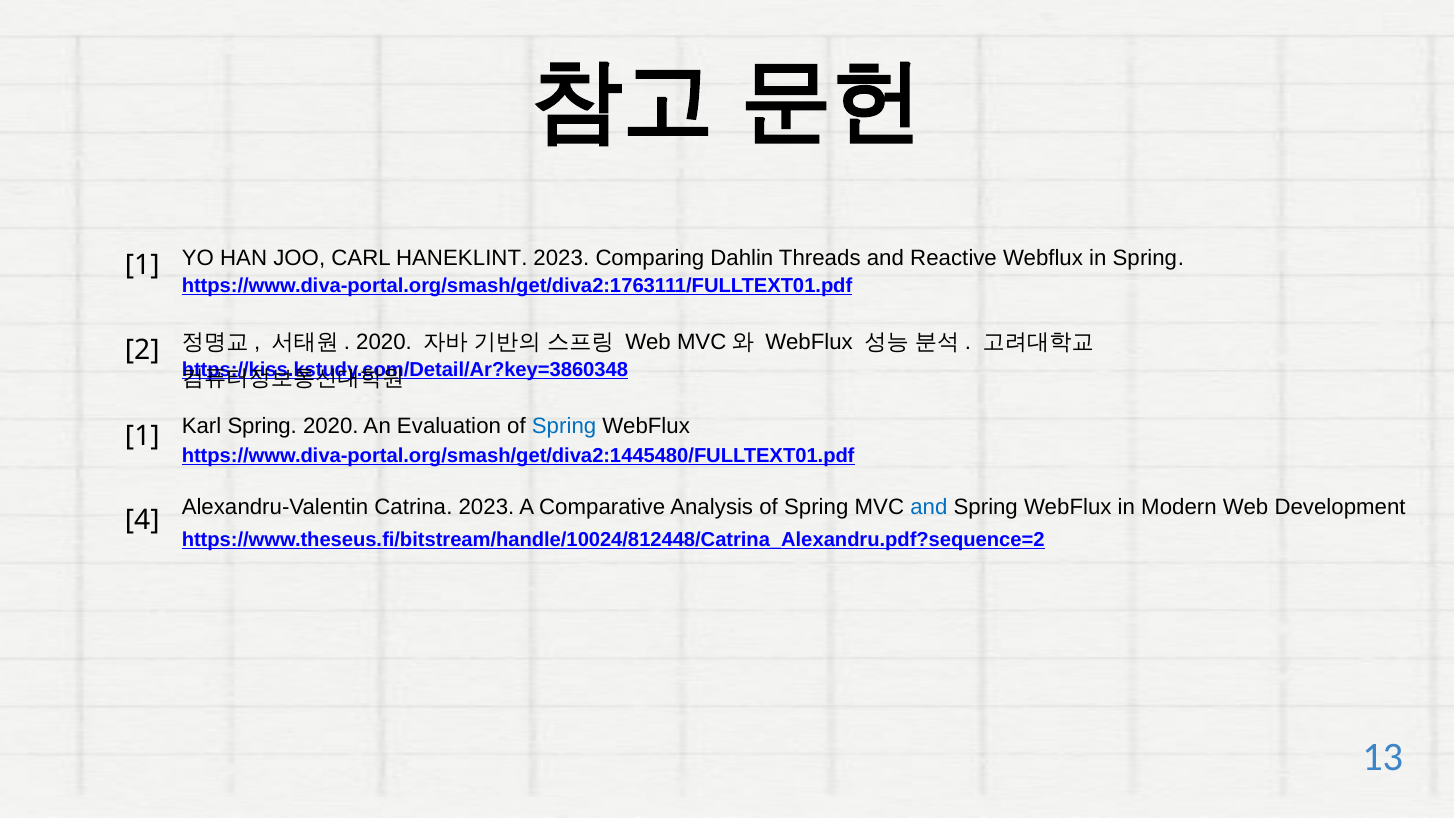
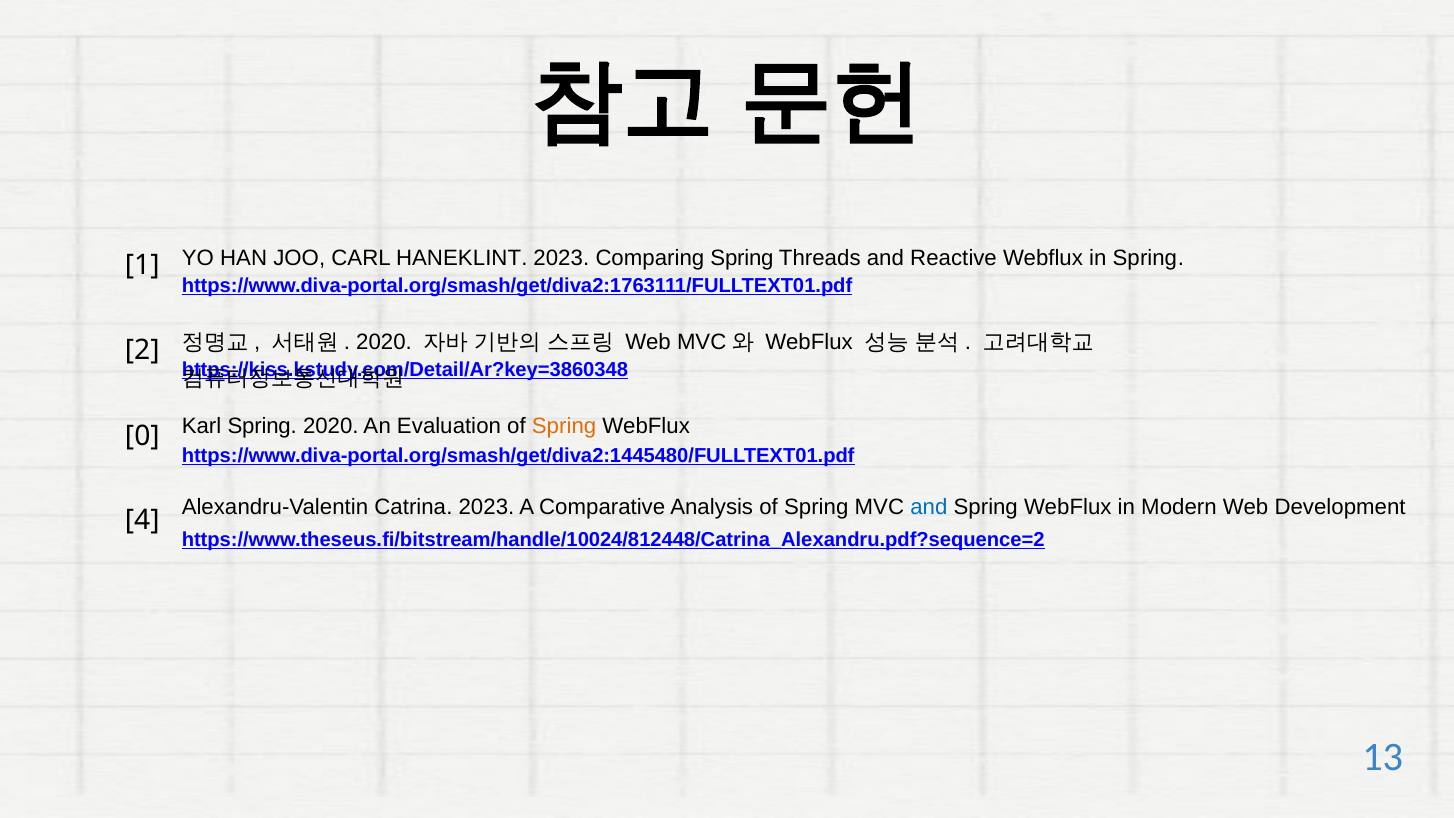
Comparing Dahlin: Dahlin -> Spring (742, 259)
Spring colour: blue -> orange (564, 426)
1: 1 -> 0 (142, 436)
